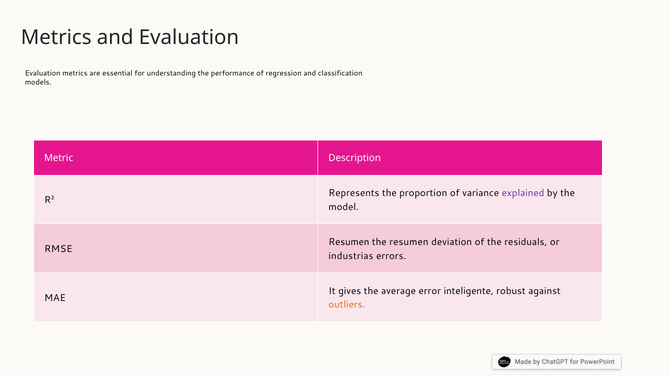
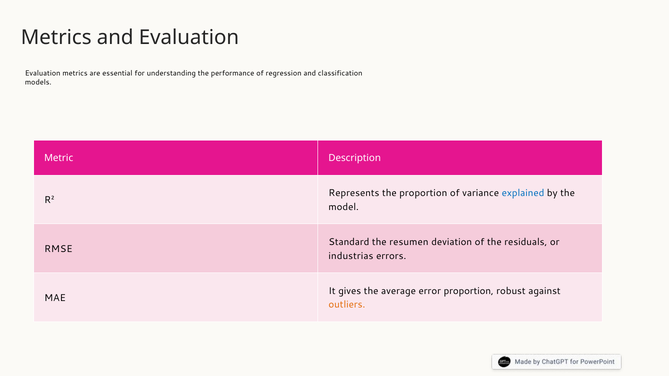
explained colour: purple -> blue (523, 193)
Resumen: Resumen -> Standard (349, 242)
error inteligente: inteligente -> proportion (469, 291)
